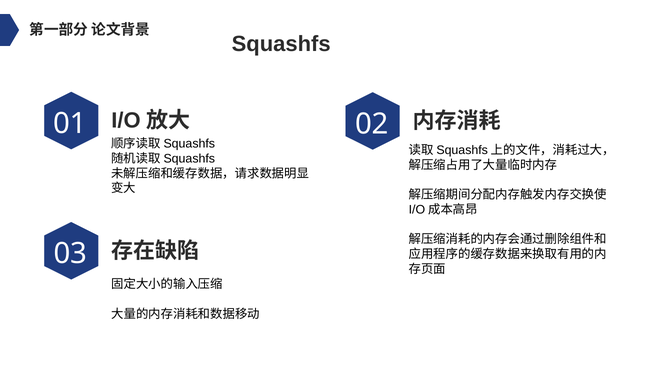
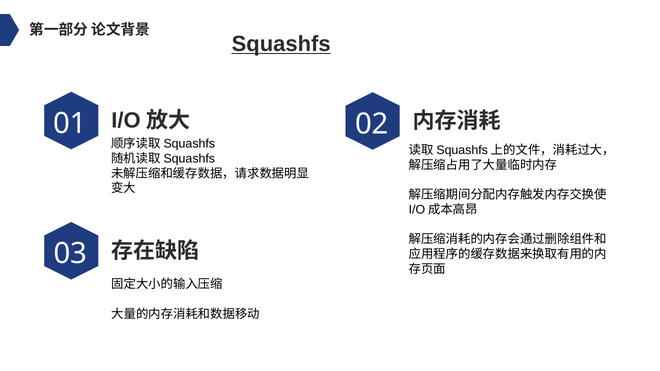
Squashfs underline: none -> present (281, 44)
